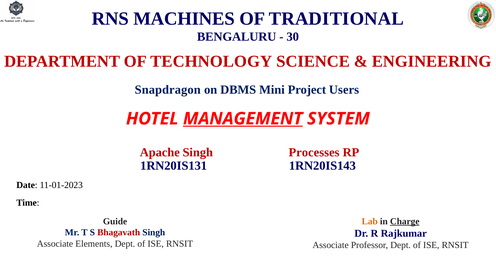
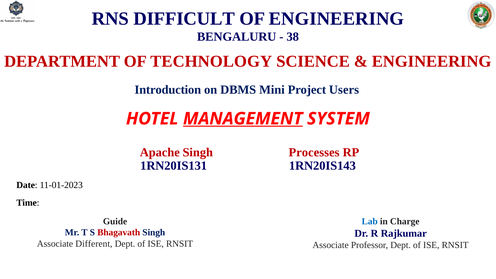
MACHINES: MACHINES -> DIFFICULT (184, 19)
OF TRADITIONAL: TRADITIONAL -> ENGINEERING (336, 19)
30: 30 -> 38 (293, 37)
Snapdragon: Snapdragon -> Introduction (168, 90)
Lab colour: orange -> blue (370, 221)
Charge underline: present -> none (405, 221)
Elements: Elements -> Different (94, 244)
